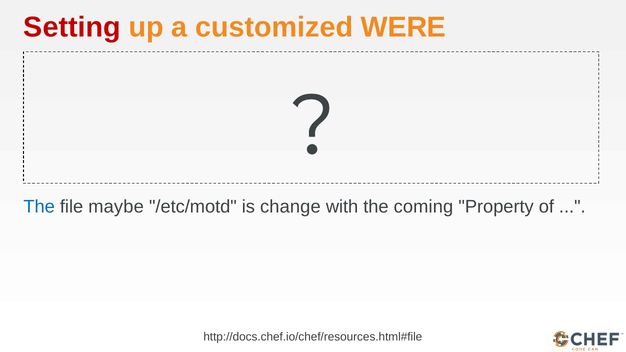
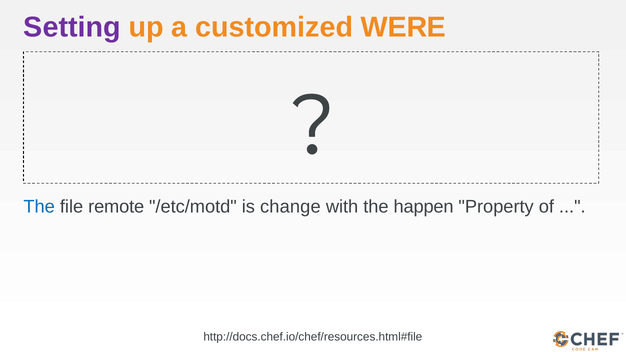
Setting colour: red -> purple (72, 27)
maybe: maybe -> remote (116, 207)
coming: coming -> happen (424, 207)
